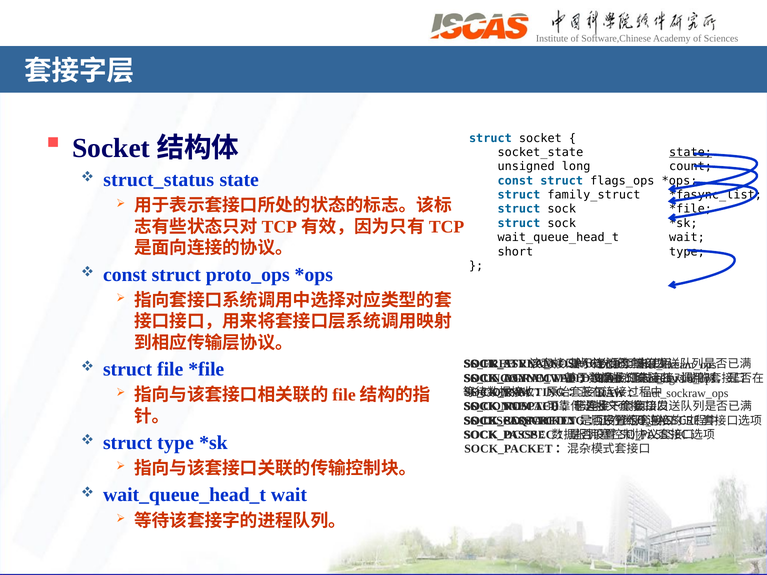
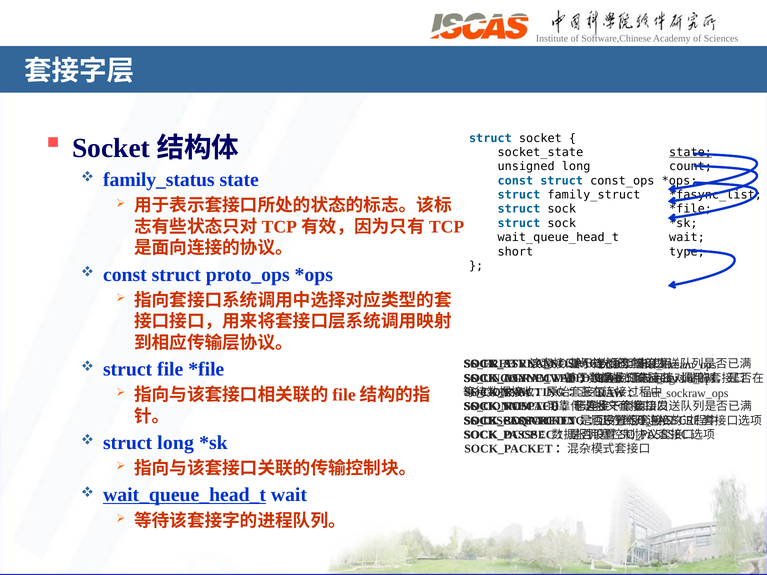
struct_status: struct_status -> family_status (159, 180)
flags_ops: flags_ops -> const_ops (622, 181)
struct type: type -> long (176, 443)
wait_queue_head_t underline: none -> present (185, 495)
